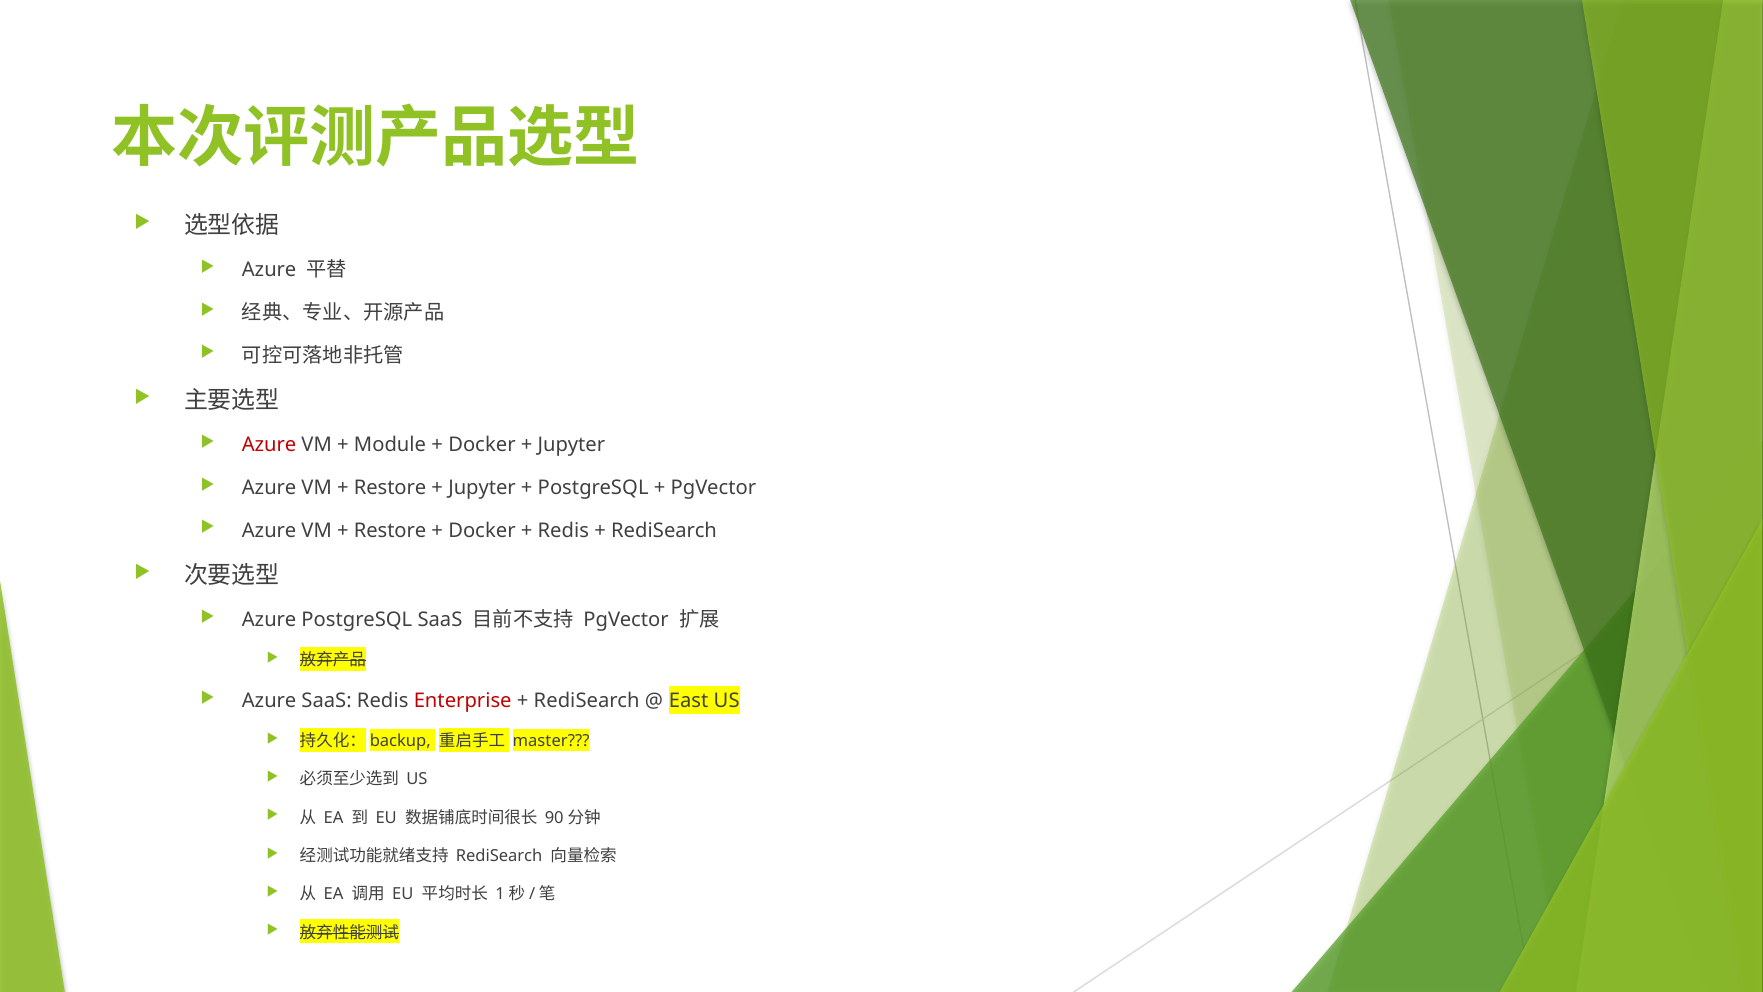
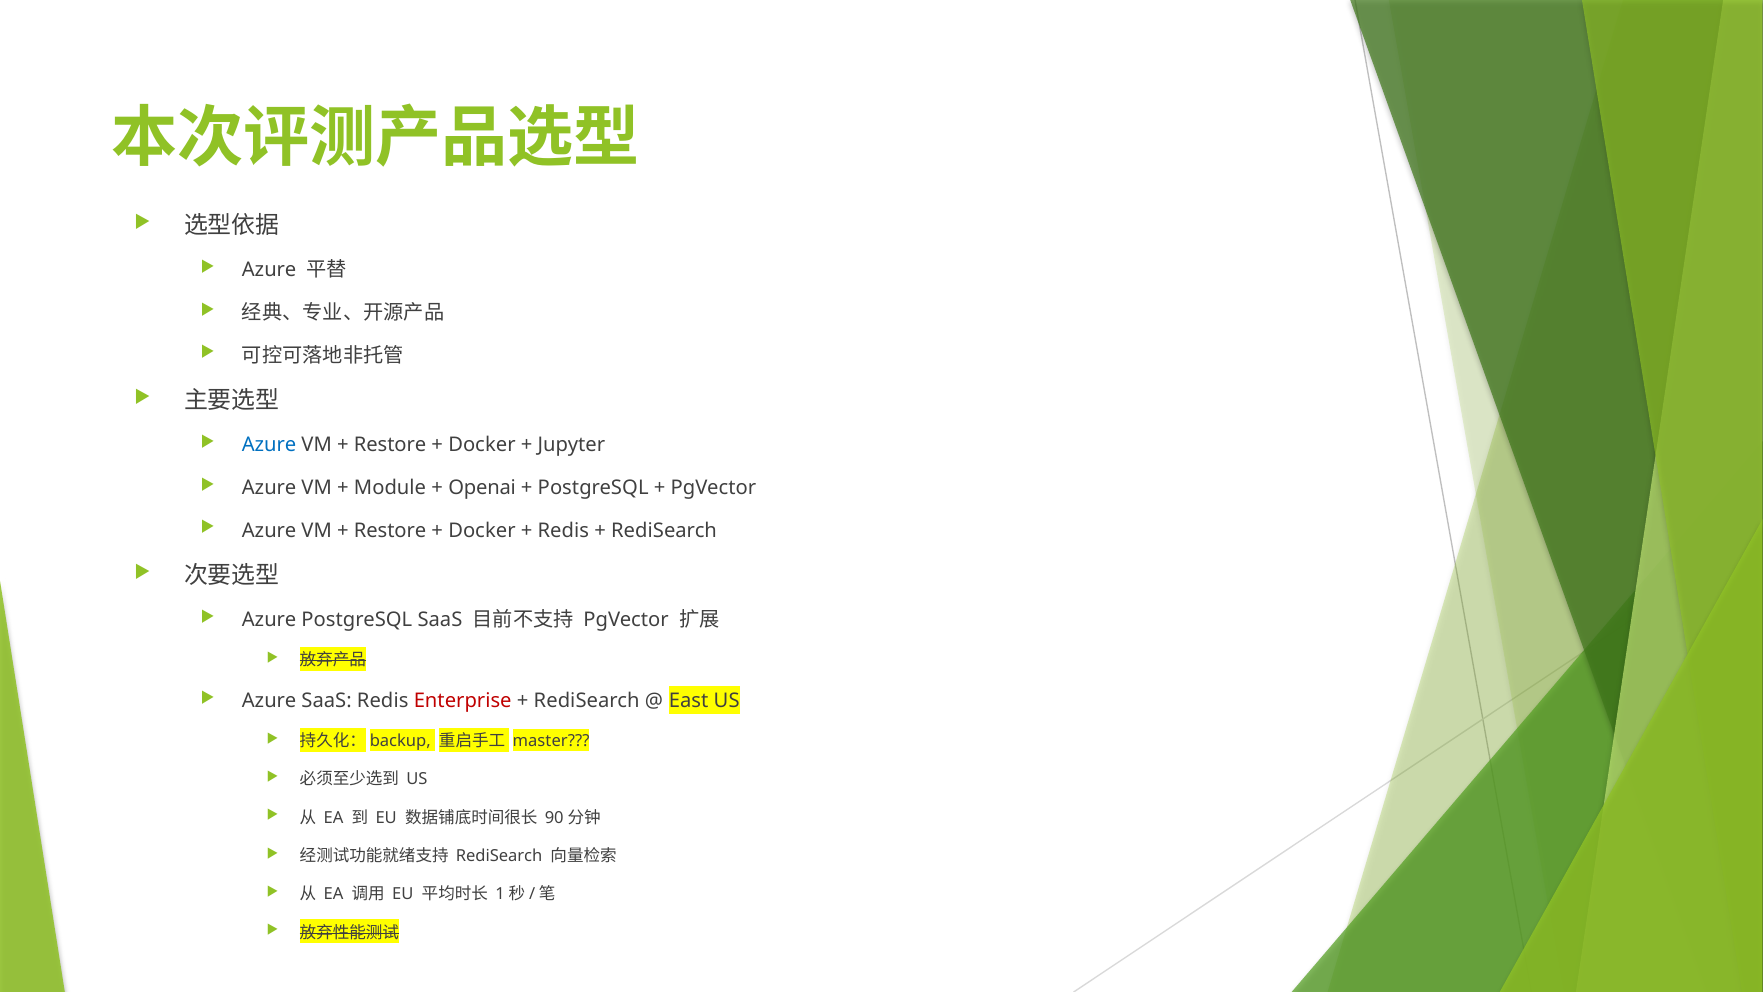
Azure colour: red -> blue (269, 445)
Module: Module -> Restore (390, 445)
Restore: Restore -> Module (390, 488)
Jupyter: Jupyter -> Openai (482, 488)
